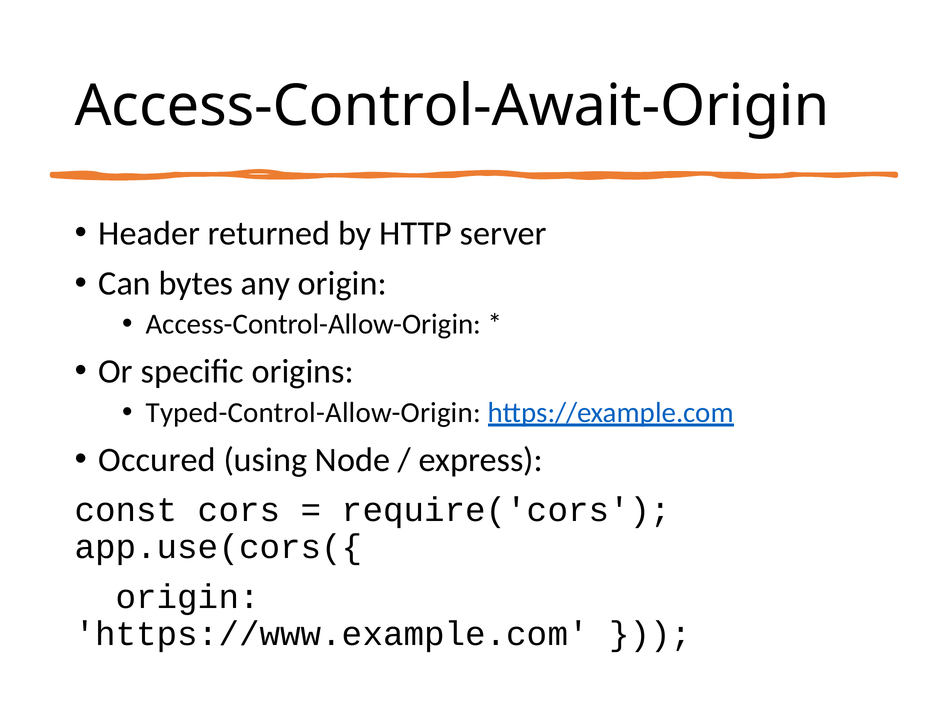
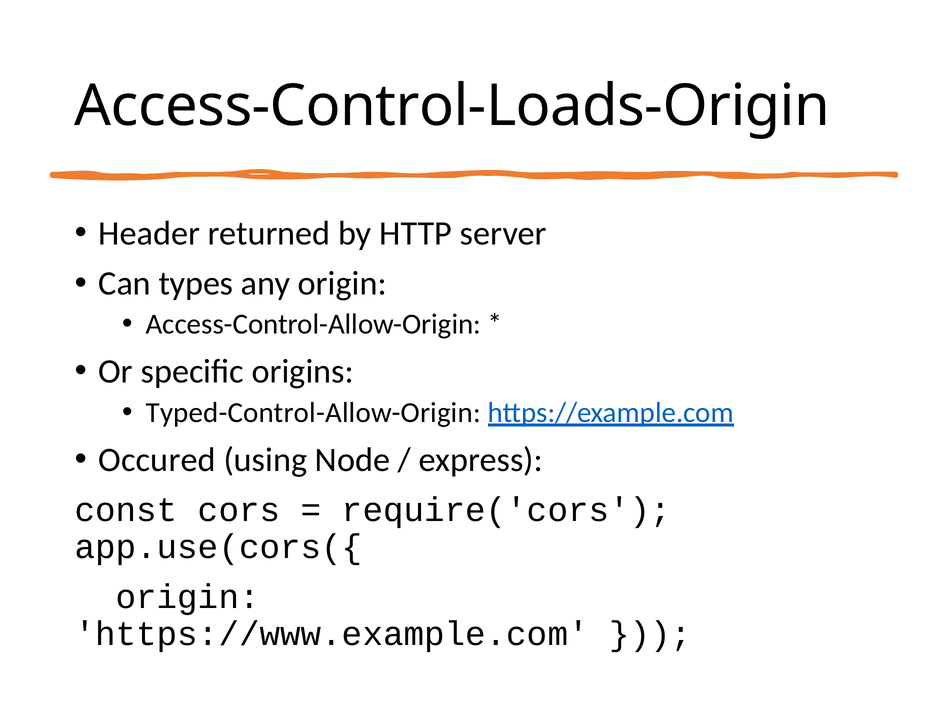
Access-Control-Await-Origin: Access-Control-Await-Origin -> Access-Control-Loads-Origin (452, 106)
bytes: bytes -> types (196, 283)
